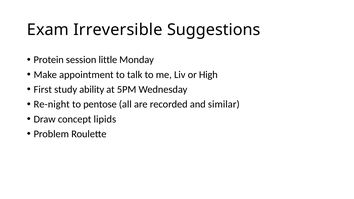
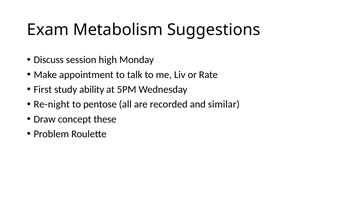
Irreversible: Irreversible -> Metabolism (118, 30)
Protein: Protein -> Discuss (49, 60)
little: little -> high (108, 60)
High: High -> Rate (208, 75)
lipids: lipids -> these (105, 119)
